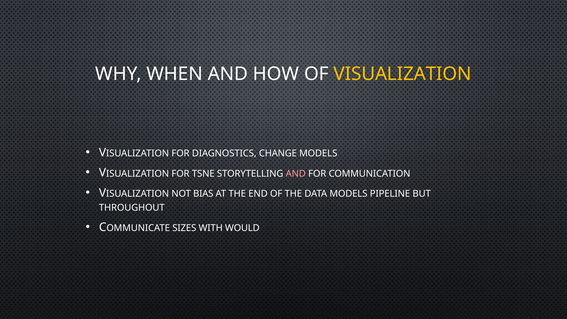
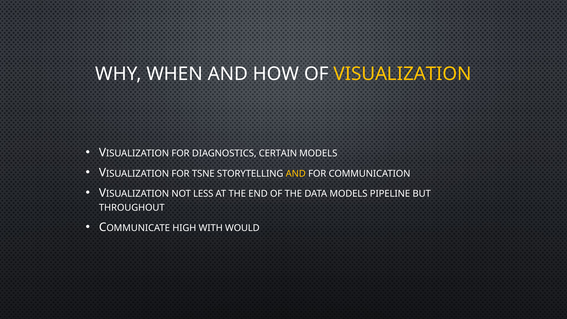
CHANGE: CHANGE -> CERTAIN (278, 153)
AND colour: pink -> yellow (296, 174)
BIAS: BIAS -> LESS (203, 194)
SIZES: SIZES -> HIGH (184, 228)
